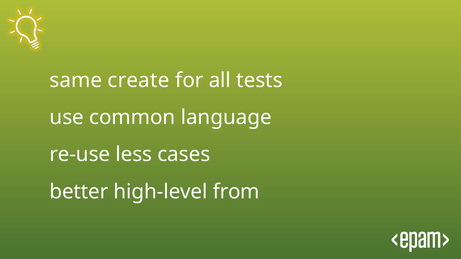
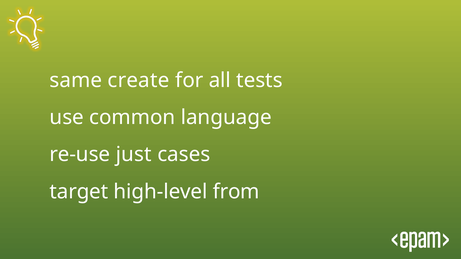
less: less -> just (134, 155)
better: better -> target (79, 192)
